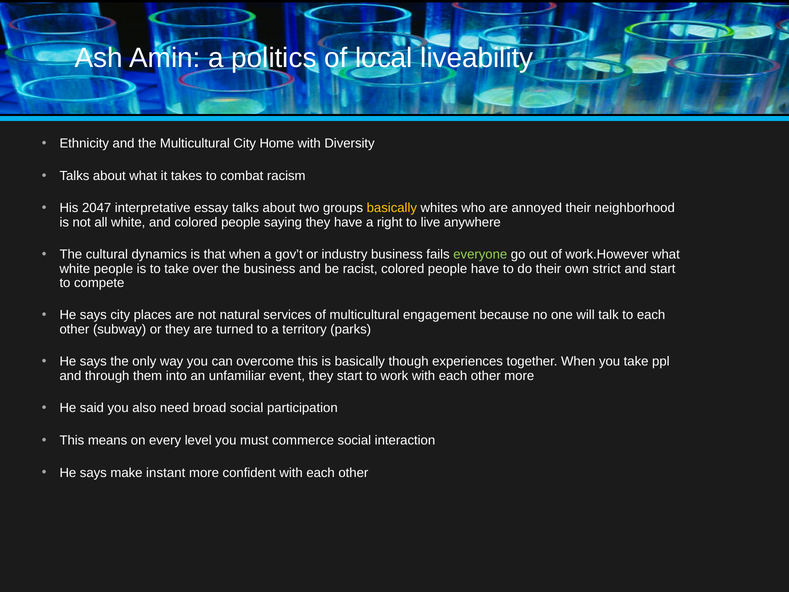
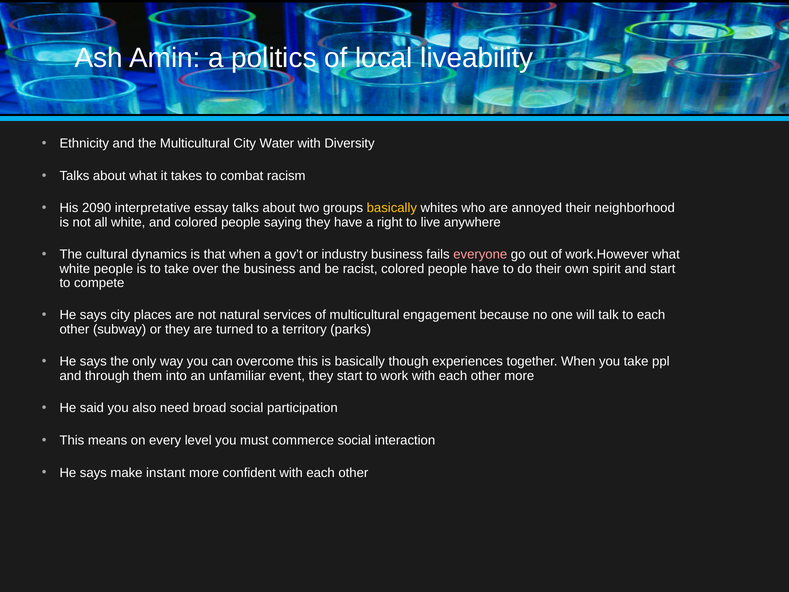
Home: Home -> Water (277, 143)
2047: 2047 -> 2090 (97, 208)
everyone colour: light green -> pink (480, 254)
strict: strict -> spirit (607, 269)
